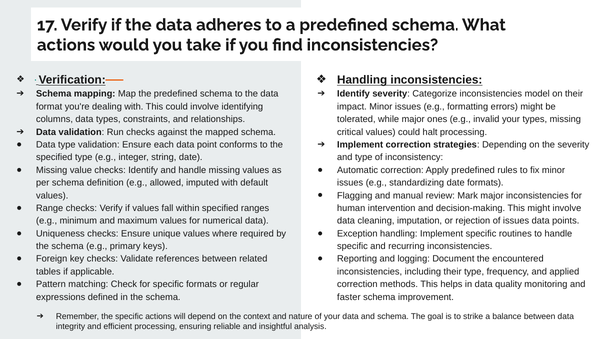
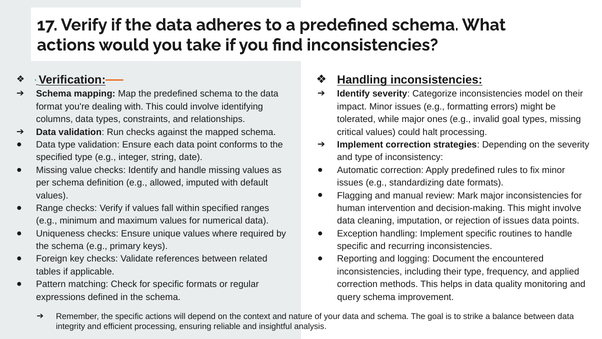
invalid your: your -> goal (511, 119)
faster: faster -> query (349, 297)
